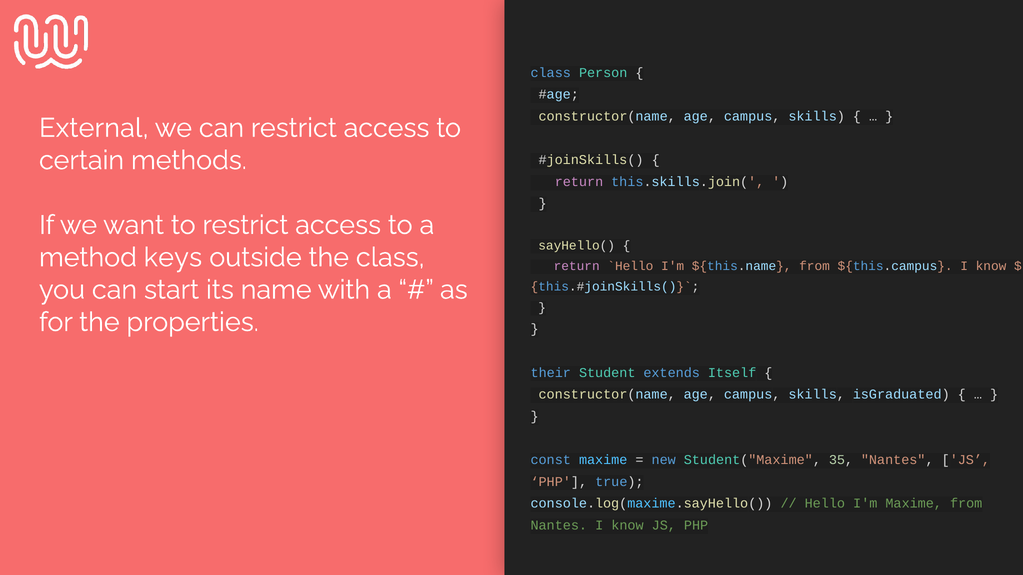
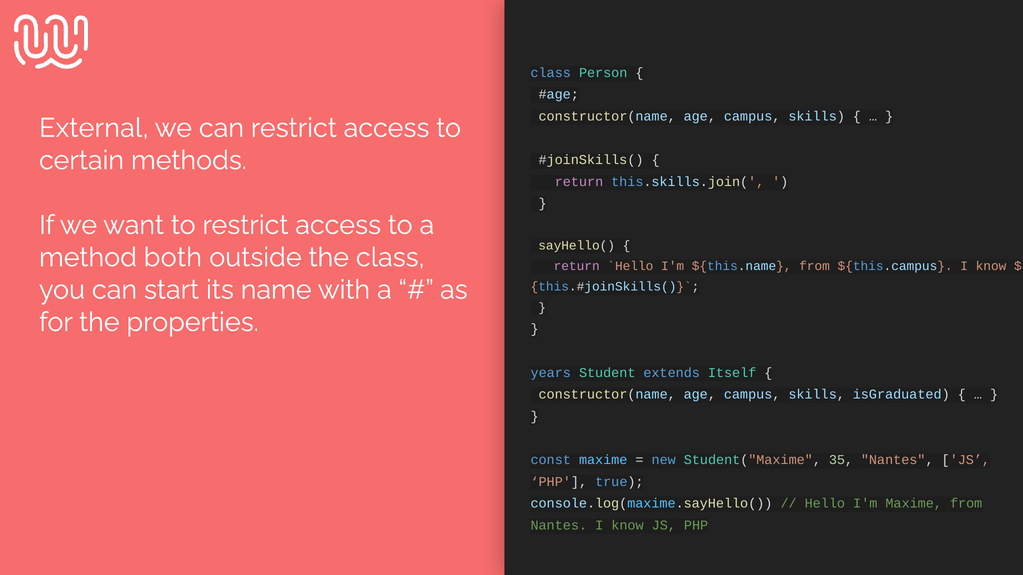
keys: keys -> both (173, 258)
their: their -> years (551, 373)
